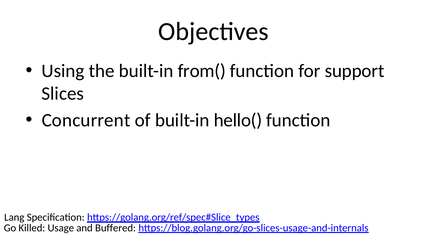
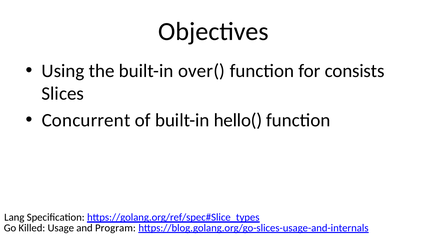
from(: from( -> over( (202, 71)
support: support -> consists (355, 71)
Buffered: Buffered -> Program (115, 228)
